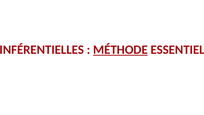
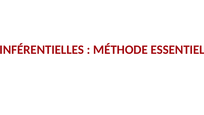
MÉTHODE underline: present -> none (120, 50)
